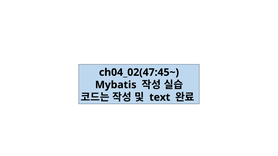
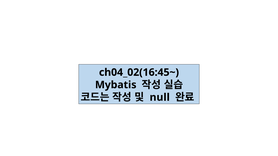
ch04_02(47:45~: ch04_02(47:45~ -> ch04_02(16:45~ (139, 73)
text: text -> null (160, 98)
